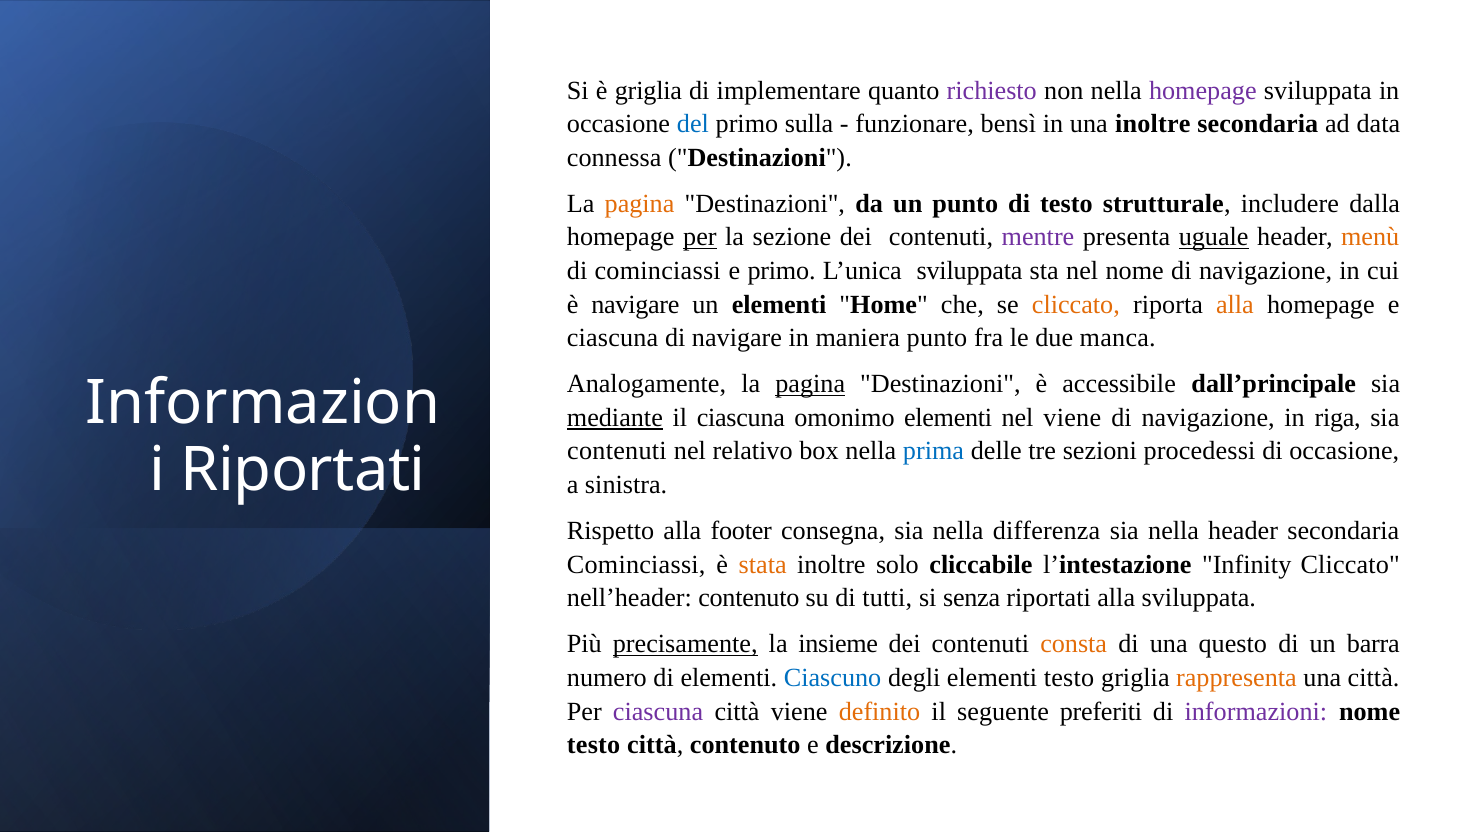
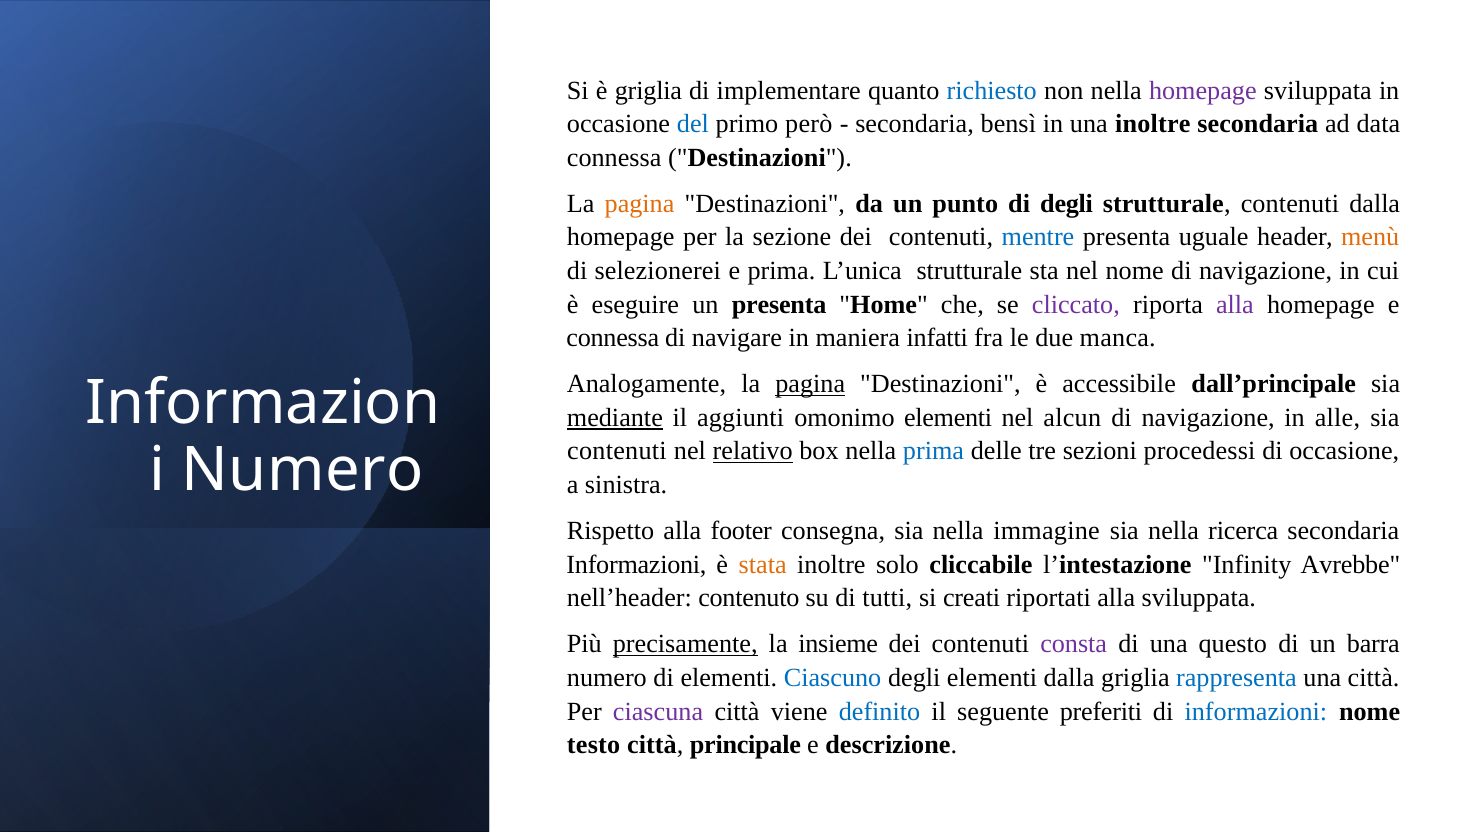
richiesto colour: purple -> blue (992, 90)
sulla: sulla -> però (809, 124)
funzionare: funzionare -> secondaria (915, 124)
di testo: testo -> degli (1067, 203)
strutturale includere: includere -> contenuti (1290, 203)
per underline: present -> none (700, 237)
mentre colour: purple -> blue (1038, 237)
uguale underline: present -> none (1214, 237)
di cominciassi: cominciassi -> selezionerei (658, 271)
e primo: primo -> prima (781, 271)
L’unica sviluppata: sviluppata -> strutturale (969, 271)
è navigare: navigare -> eseguire (635, 304)
un elementi: elementi -> presenta (779, 304)
cliccato colour: orange -> purple (1076, 304)
alla colour: orange -> purple (1235, 304)
ciascuna: ciascuna -> connessa (613, 338)
maniera punto: punto -> infatti (937, 338)
il ciascuna: ciascuna -> aggiunti (741, 417)
nel viene: viene -> alcun (1072, 417)
riga: riga -> alle (1337, 417)
relativo underline: none -> present (753, 451)
Riportati: Riportati -> Numero (303, 469)
differenza: differenza -> immagine (1047, 531)
nella header: header -> ricerca (1243, 531)
Cominciassi: Cominciassi -> Informazioni (636, 564)
Infinity Cliccato: Cliccato -> Avrebbe (1350, 564)
senza: senza -> creati (972, 598)
consta colour: orange -> purple (1074, 644)
elementi testo: testo -> dalla (1069, 677)
rappresenta colour: orange -> blue (1236, 677)
definito colour: orange -> blue (879, 711)
informazioni colour: purple -> blue (1256, 711)
città contenuto: contenuto -> principale (745, 744)
